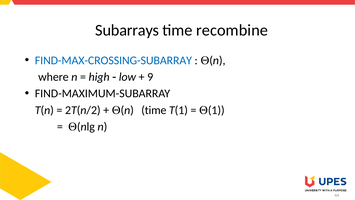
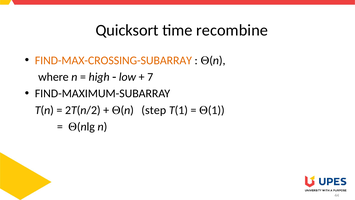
Subarrays: Subarrays -> Quicksort (127, 30)
FIND-MAX-CROSSING-SUBARRAY colour: blue -> orange (113, 60)
9: 9 -> 7 (150, 77)
(n time: time -> step (154, 110)
